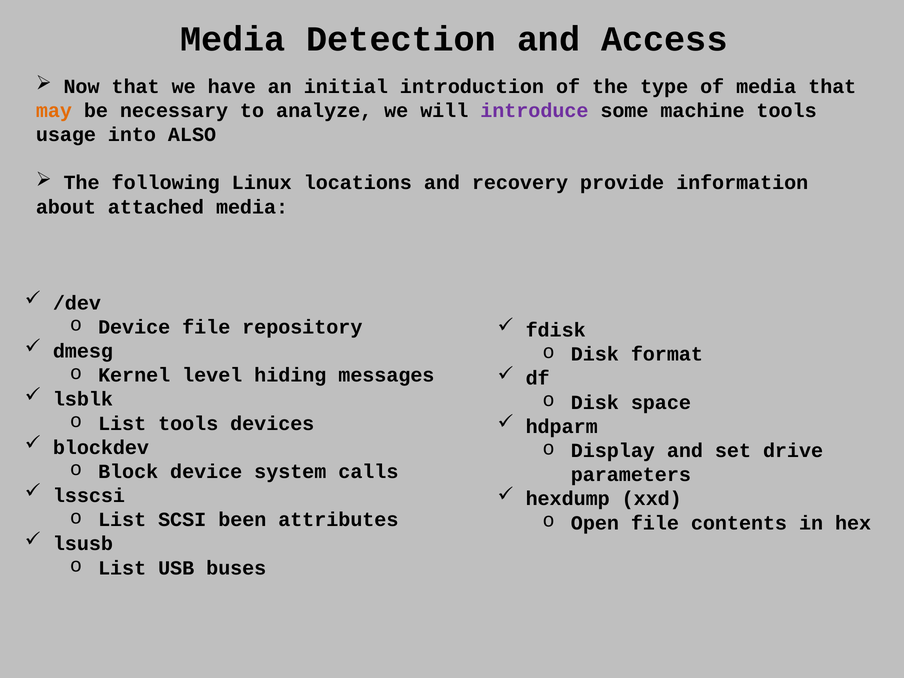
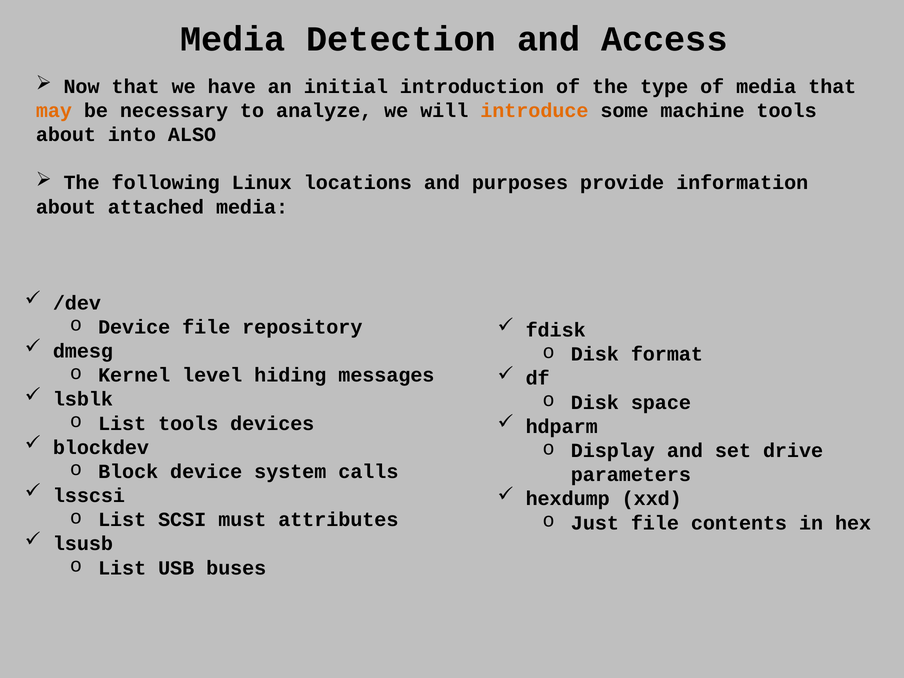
introduce colour: purple -> orange (534, 111)
usage: usage -> about (66, 135)
recovery: recovery -> purposes (520, 183)
been: been -> must (242, 520)
Open: Open -> Just (595, 523)
